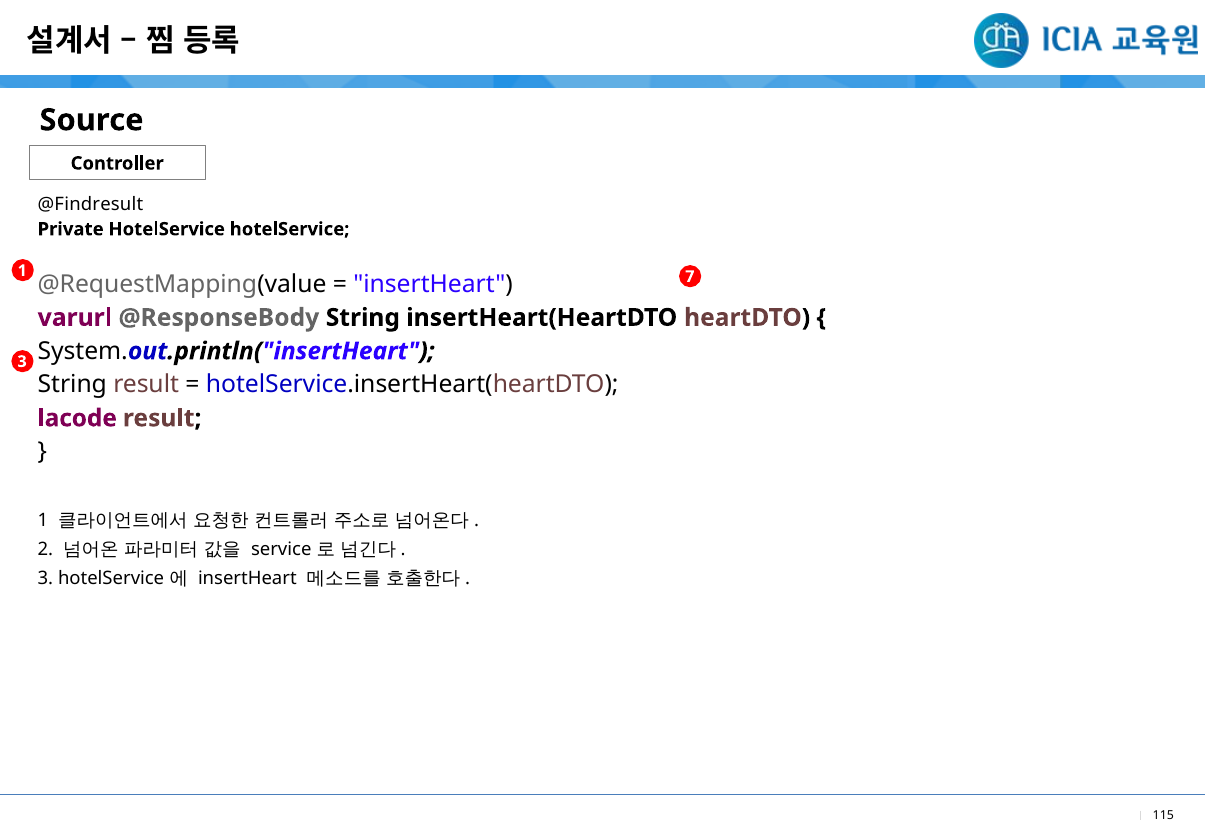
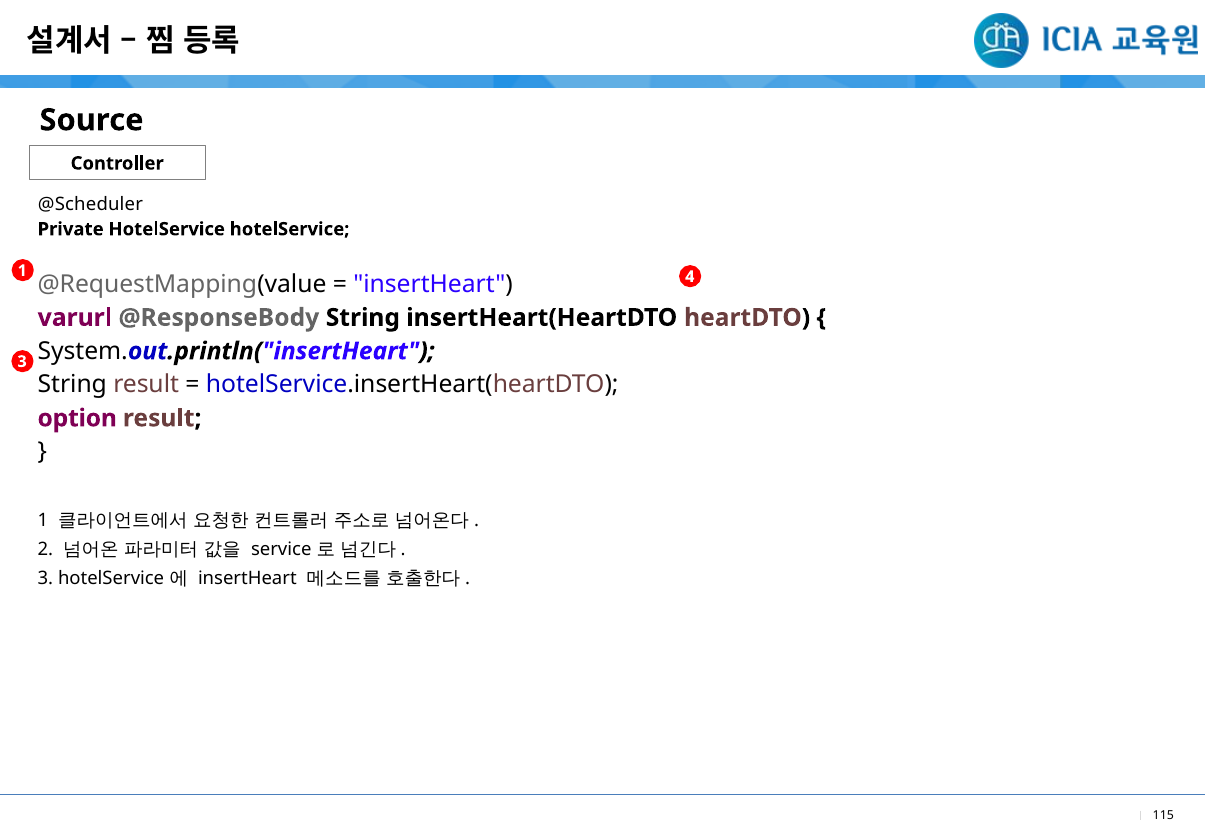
@Findresult: @Findresult -> @Scheduler (90, 204)
7: 7 -> 4 (690, 277)
lacode: lacode -> option (77, 418)
